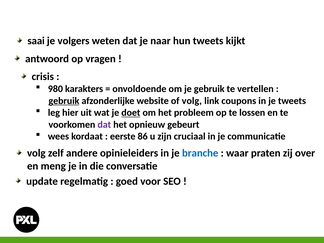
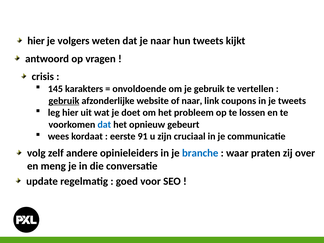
saai: saai -> hier (36, 41)
980: 980 -> 145 (55, 89)
of volg: volg -> naar (192, 101)
doet underline: present -> none (131, 113)
dat colour: purple -> blue (104, 125)
86: 86 -> 91 (143, 136)
